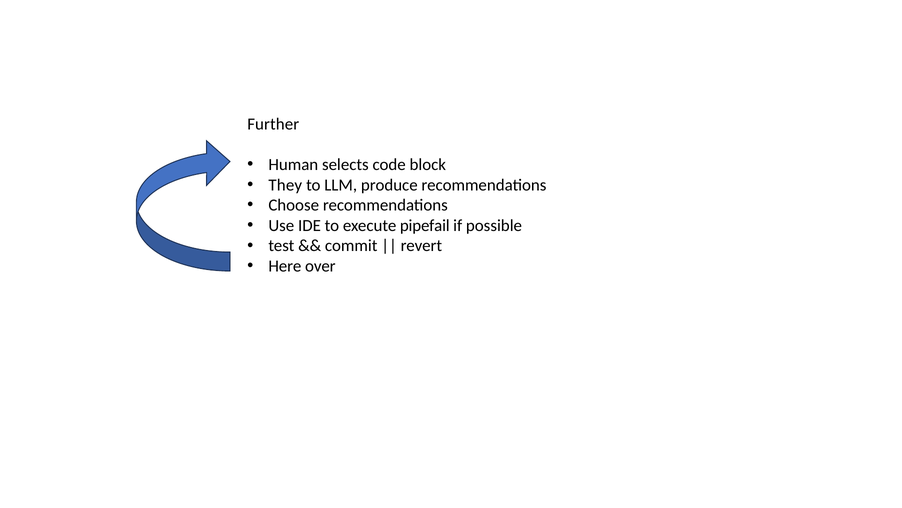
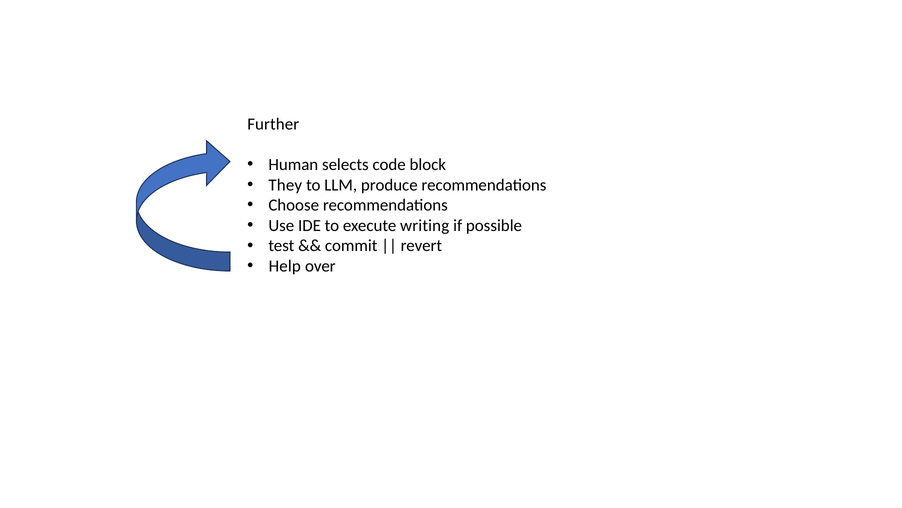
pipefail: pipefail -> writing (425, 225)
Here: Here -> Help (285, 266)
